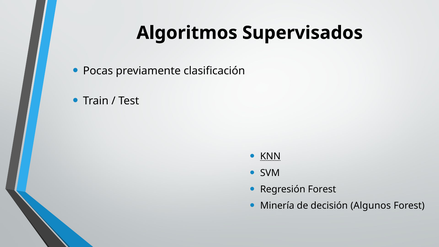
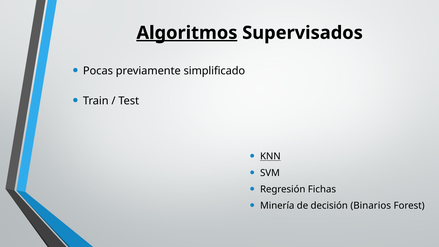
Algoritmos underline: none -> present (187, 33)
clasificación: clasificación -> simplificado (214, 71)
Regresión Forest: Forest -> Fichas (322, 189)
Algunos: Algunos -> Binarios (371, 206)
